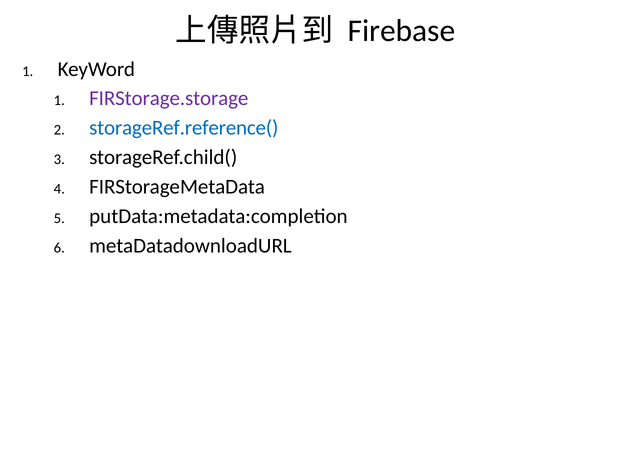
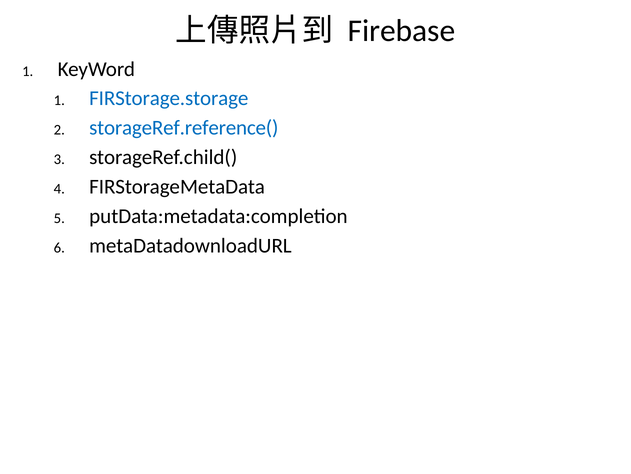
FIRStorage.storage colour: purple -> blue (169, 98)
